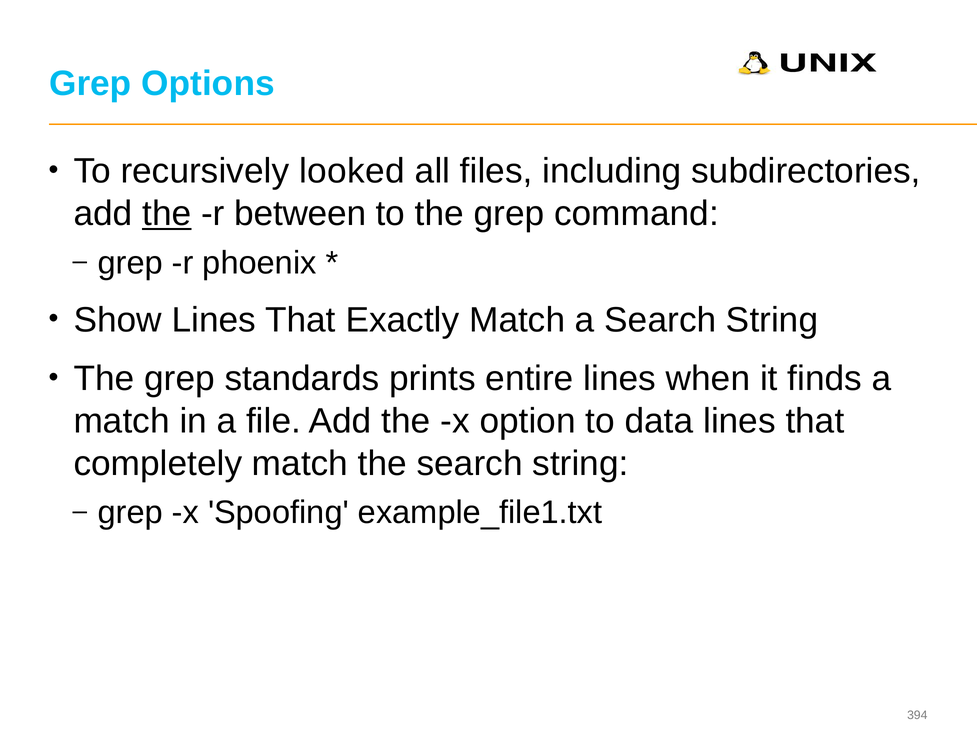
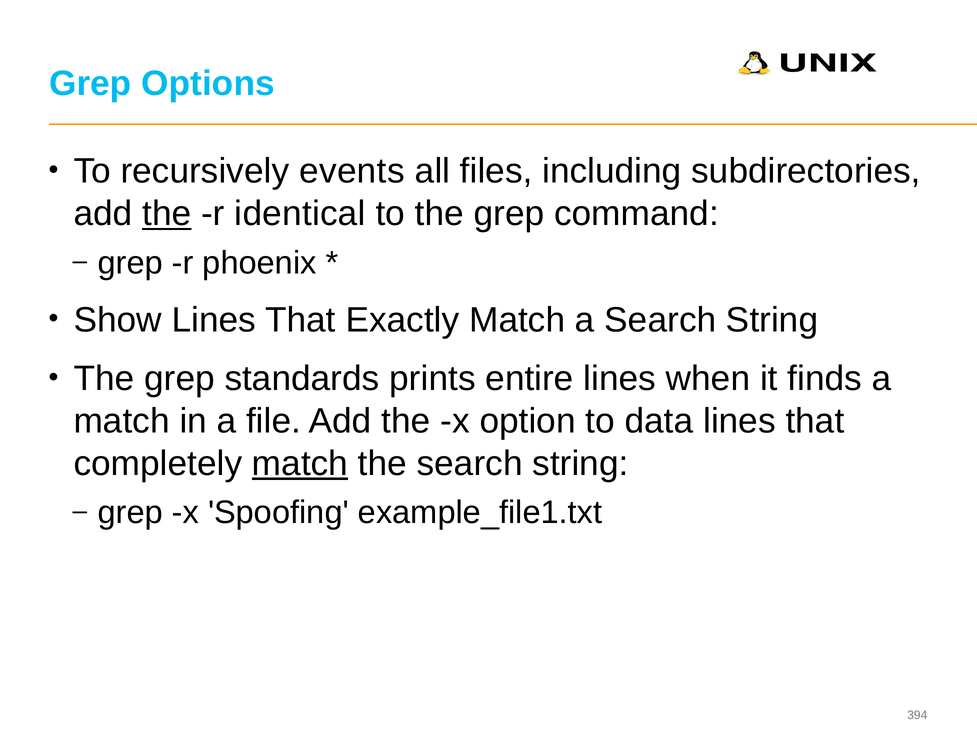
looked: looked -> events (352, 171)
between: between -> identical (300, 214)
match underline: none -> present (300, 463)
